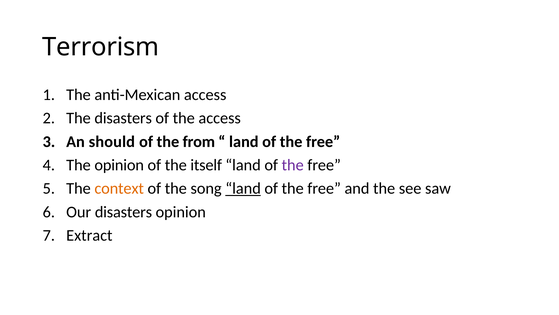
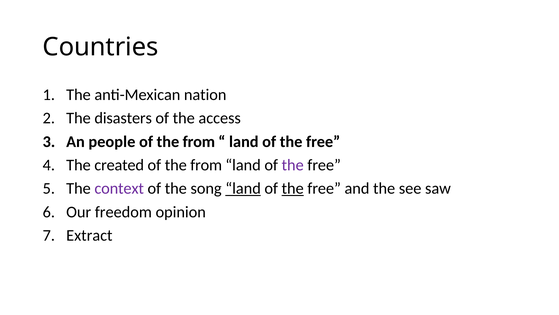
Terrorism: Terrorism -> Countries (101, 47)
anti-Mexican access: access -> nation (205, 95)
should: should -> people (112, 141)
The opinion: opinion -> created (119, 165)
itself: itself -> from (206, 165)
context colour: orange -> purple (119, 188)
the underline: none -> present (293, 188)
Our disasters: disasters -> freedom (123, 212)
